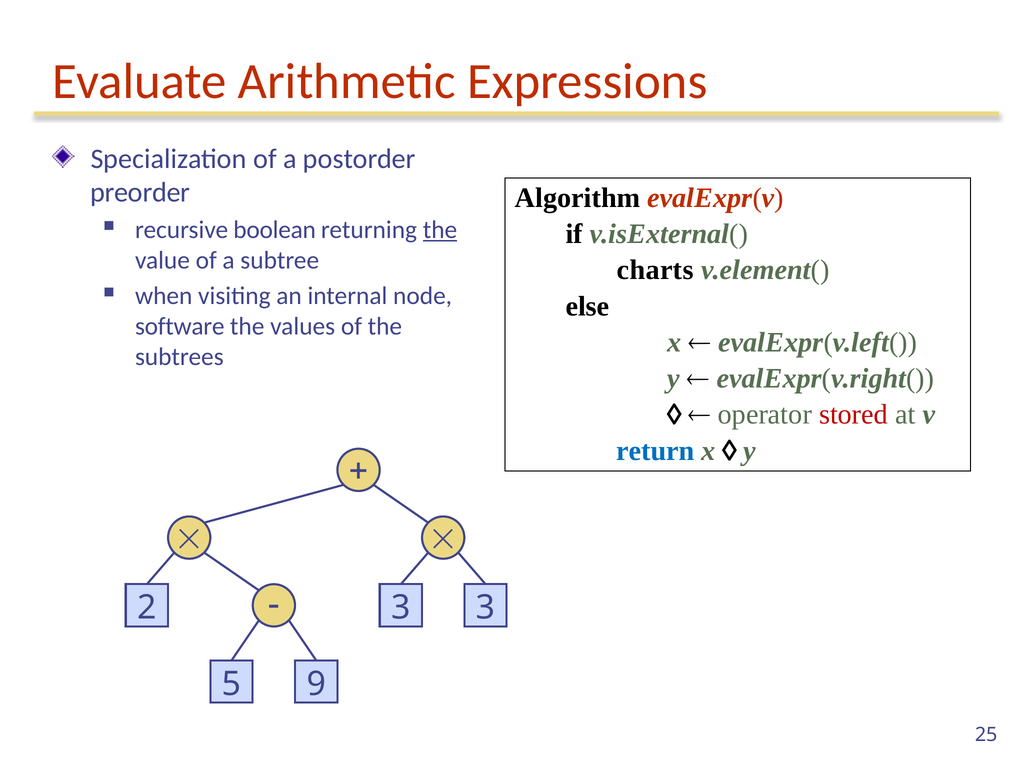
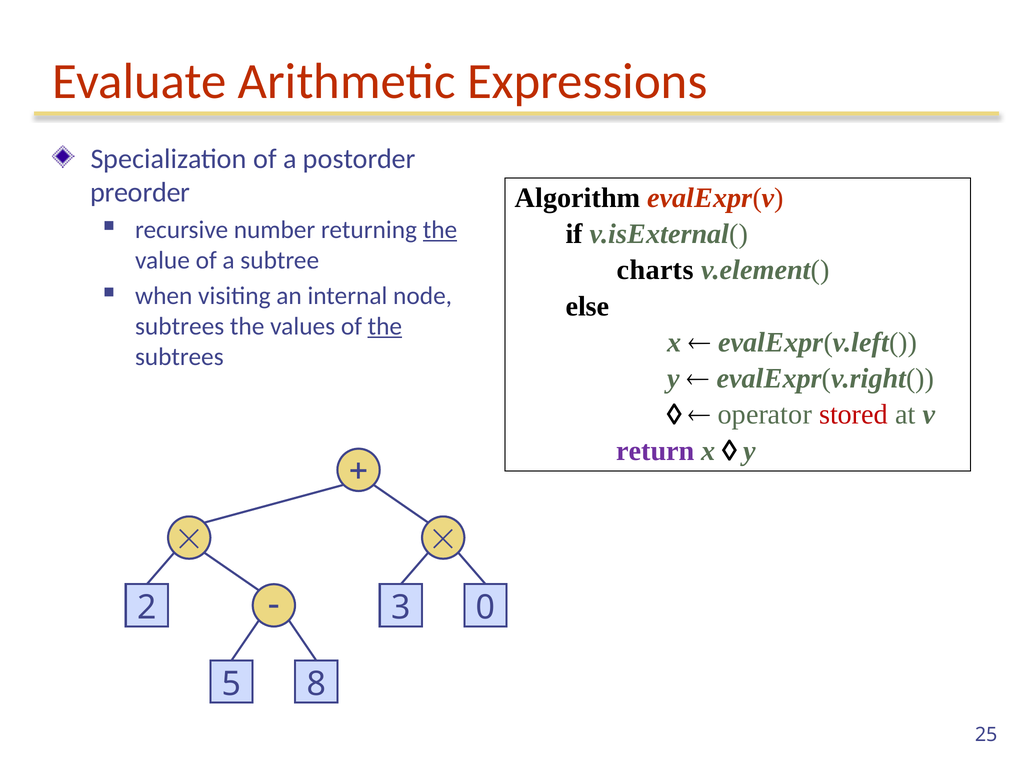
boolean: boolean -> number (275, 230)
software: software -> subtrees (180, 326)
the underline: none -> present (385, 326)
return colour: blue -> purple (655, 451)
3 3: 3 -> 0 (486, 608)
9: 9 -> 8 (316, 684)
